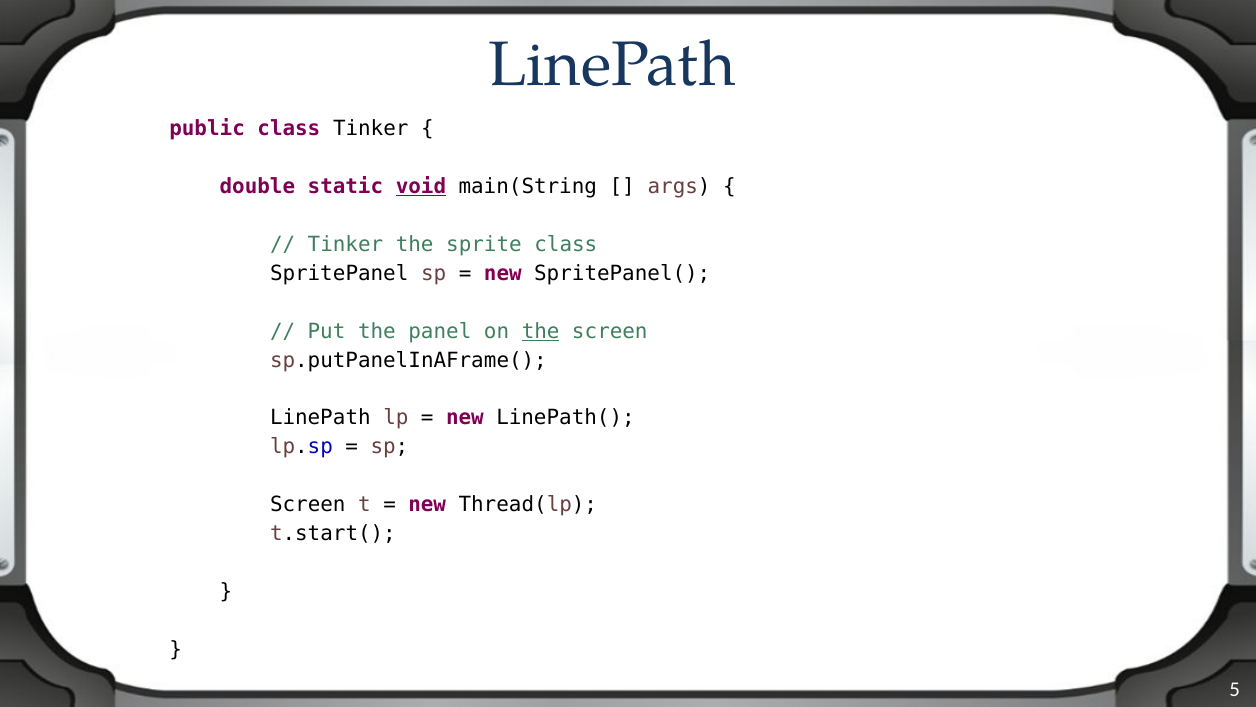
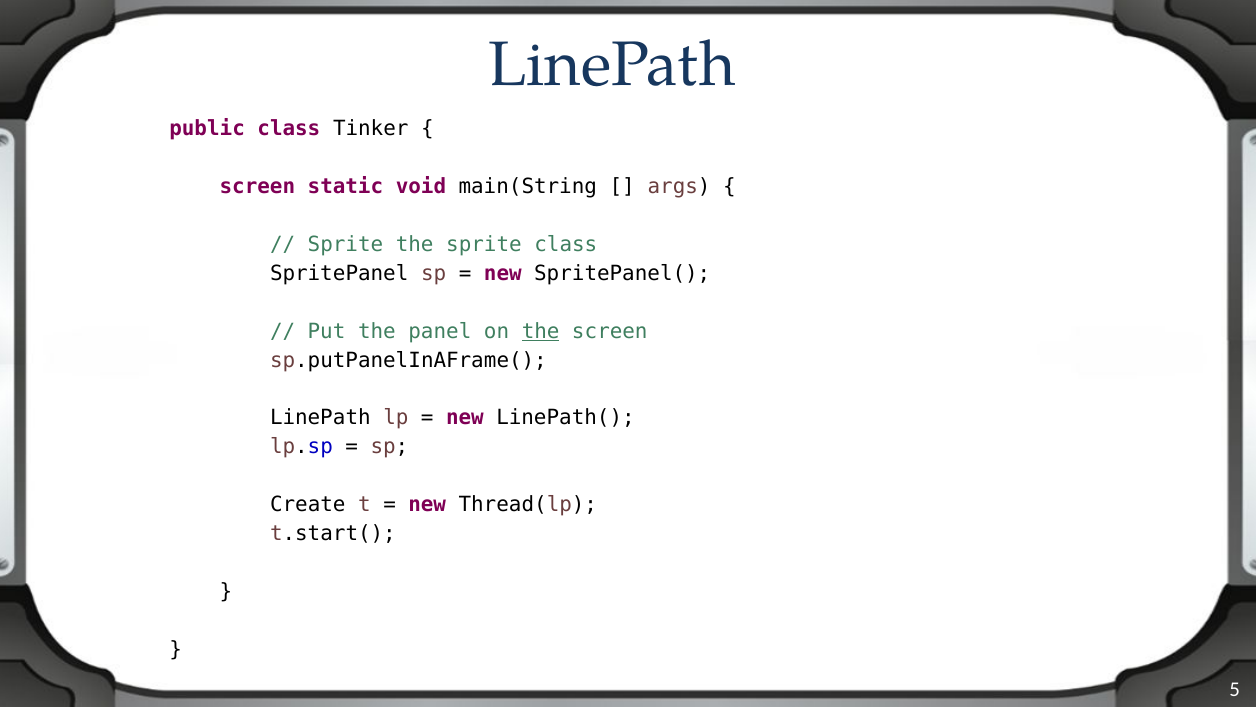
double: double -> screen (257, 187)
void underline: present -> none (421, 187)
Tinker: Tinker -> Sprite (345, 244)
Screen: Screen -> Create (308, 504)
